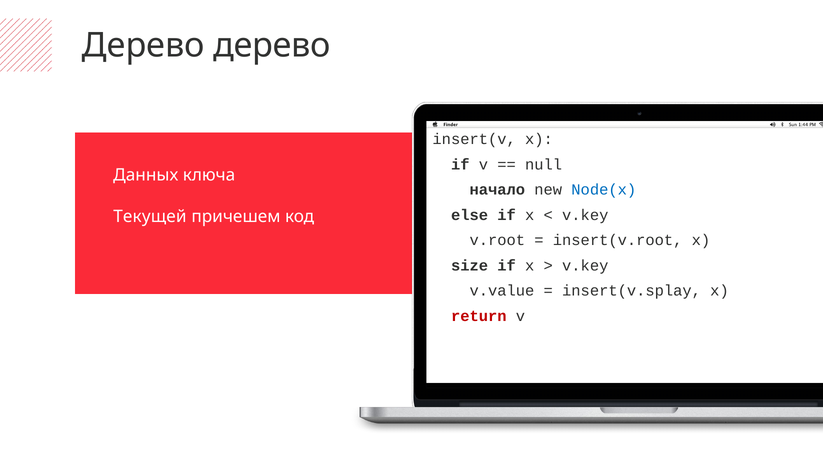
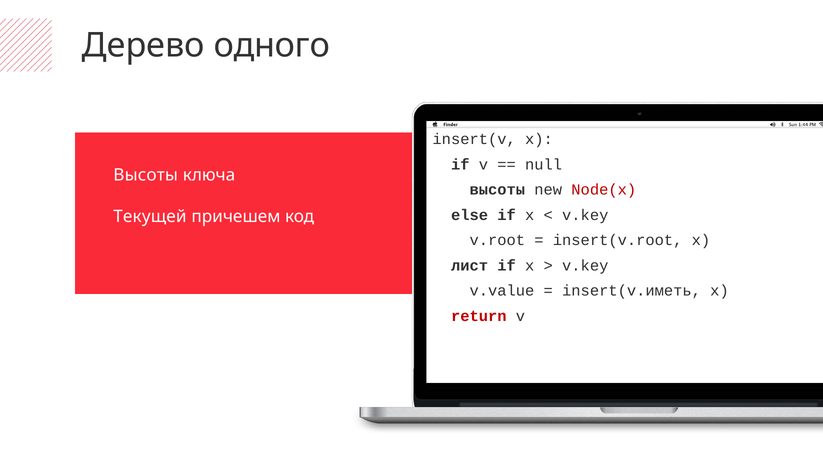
Дерево дерево: дерево -> одного (272, 45)
Данных: Данных -> Высоты (146, 175)
начало: начало -> высоты (497, 190)
Node(x colour: blue -> red (604, 190)
size: size -> лист (470, 265)
insert(v.splay: insert(v.splay -> insert(v.иметь (632, 291)
